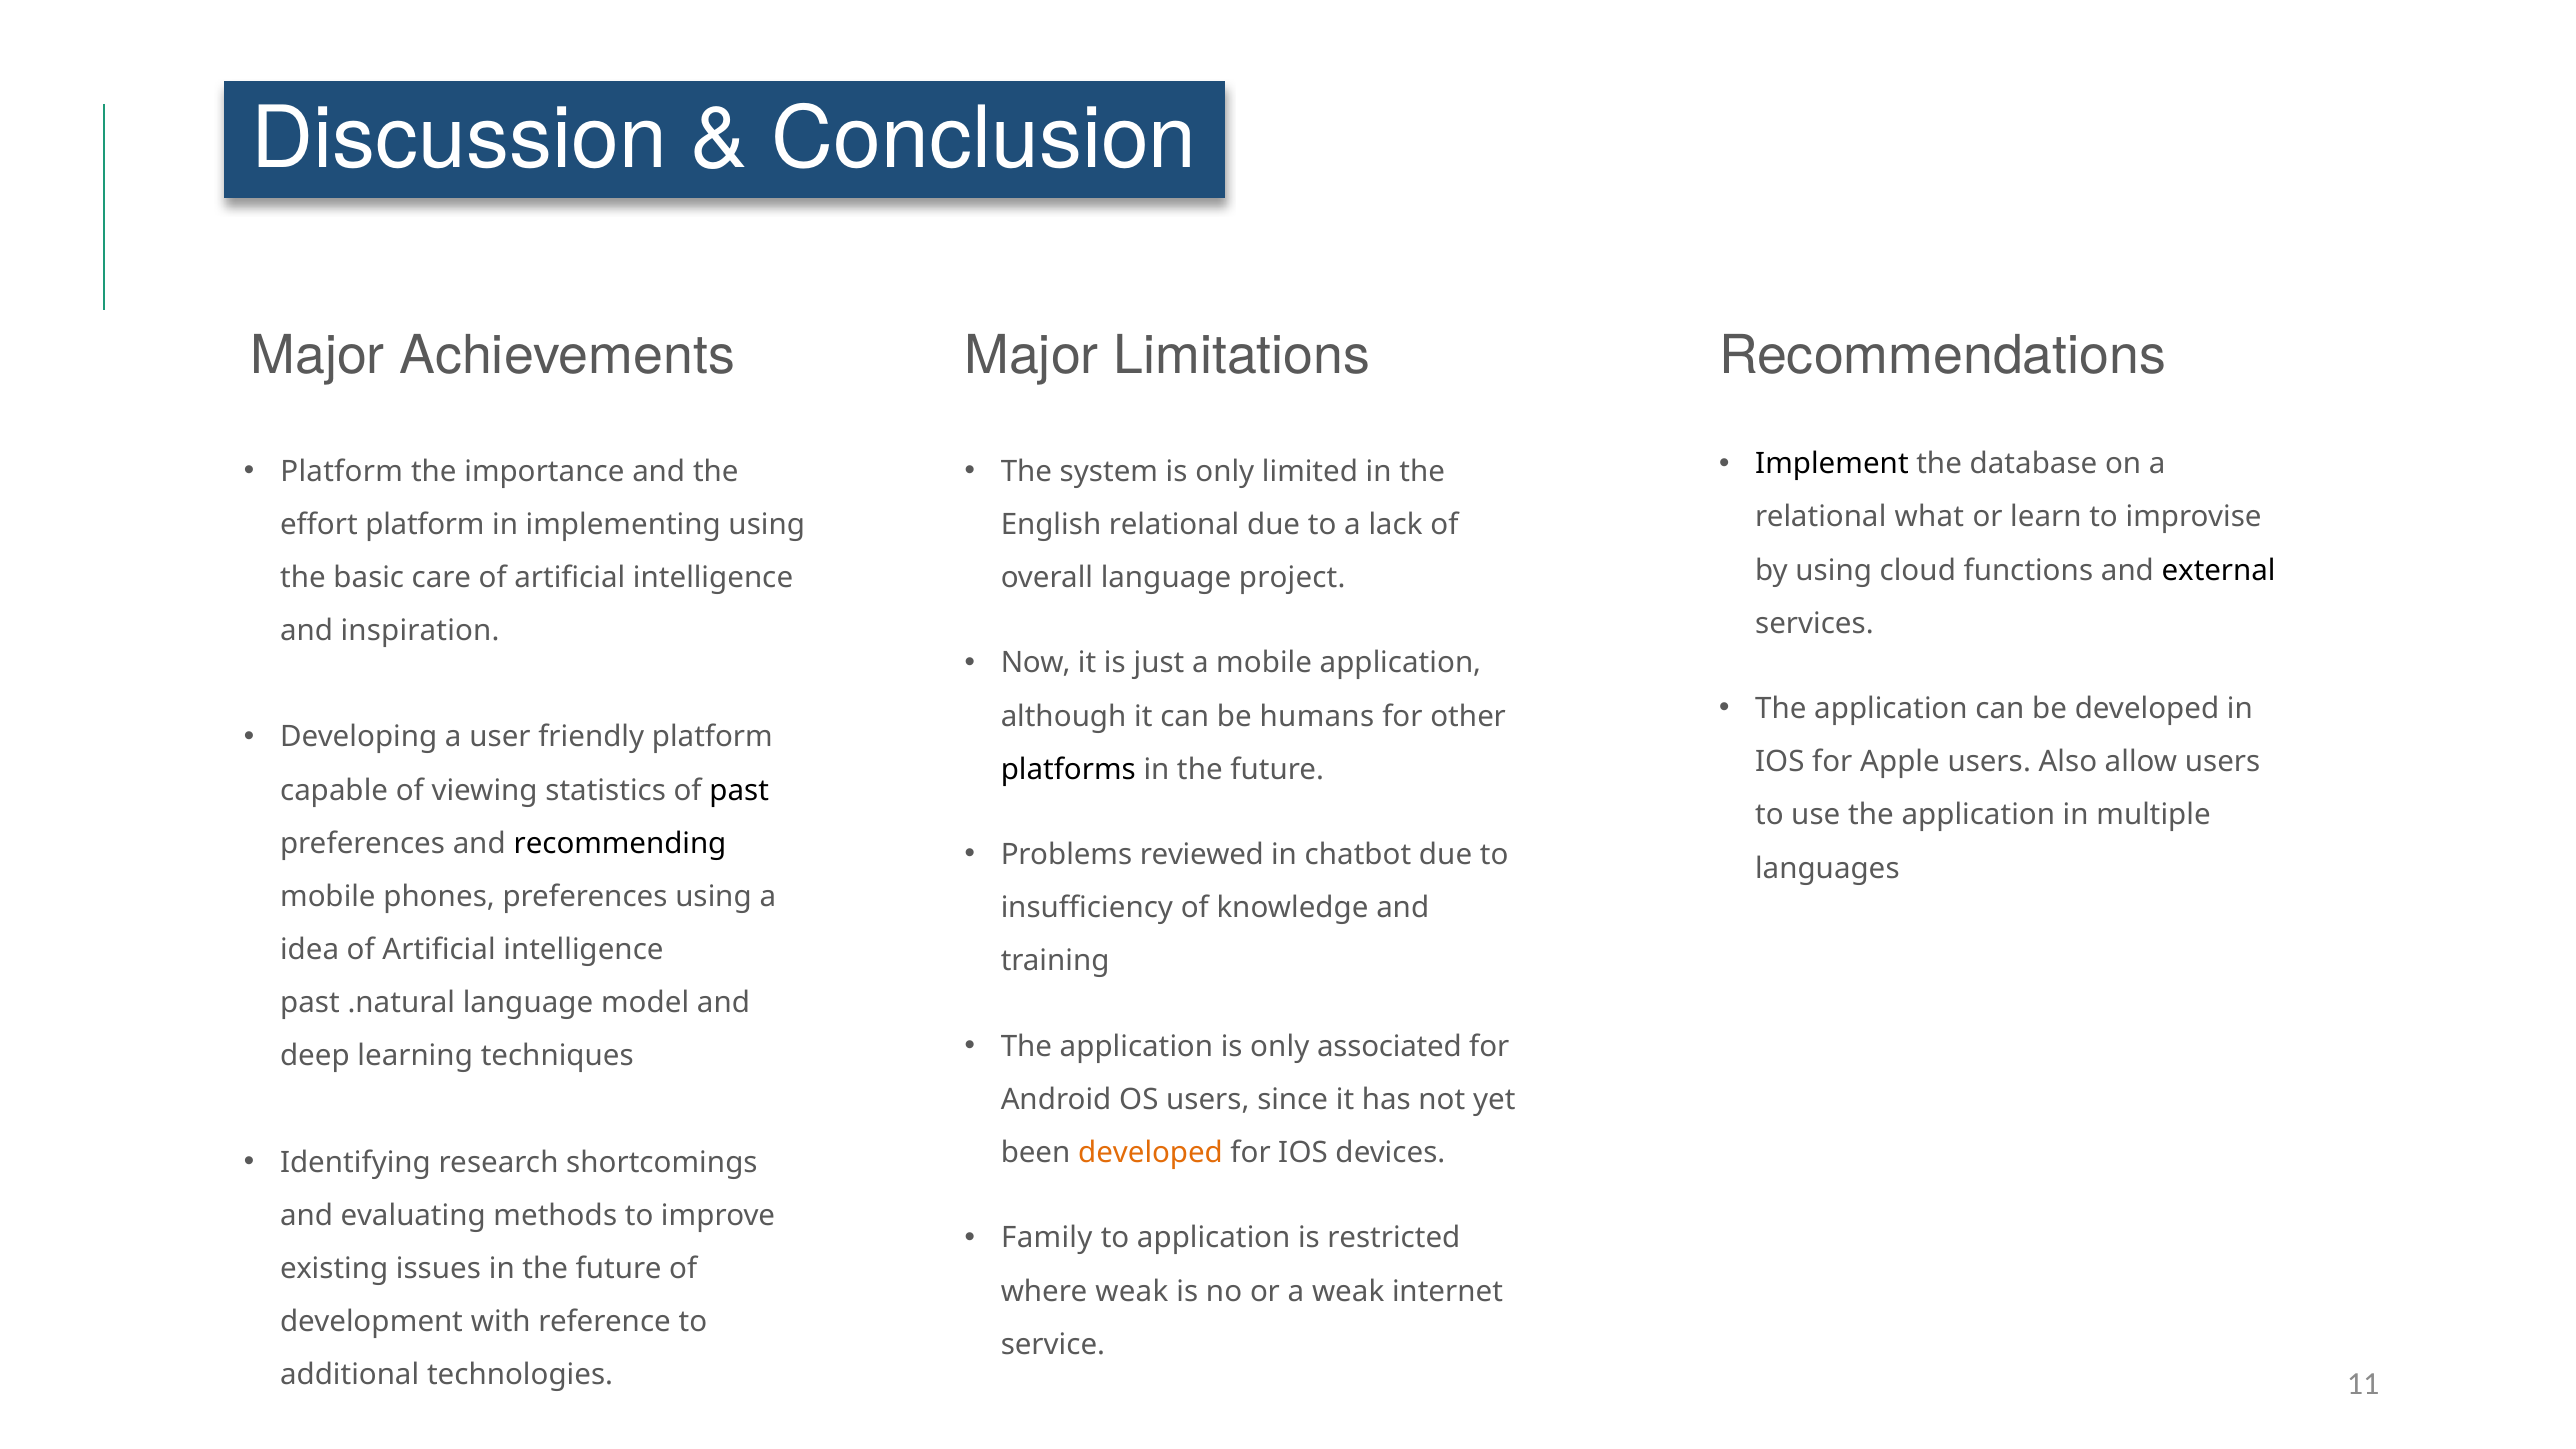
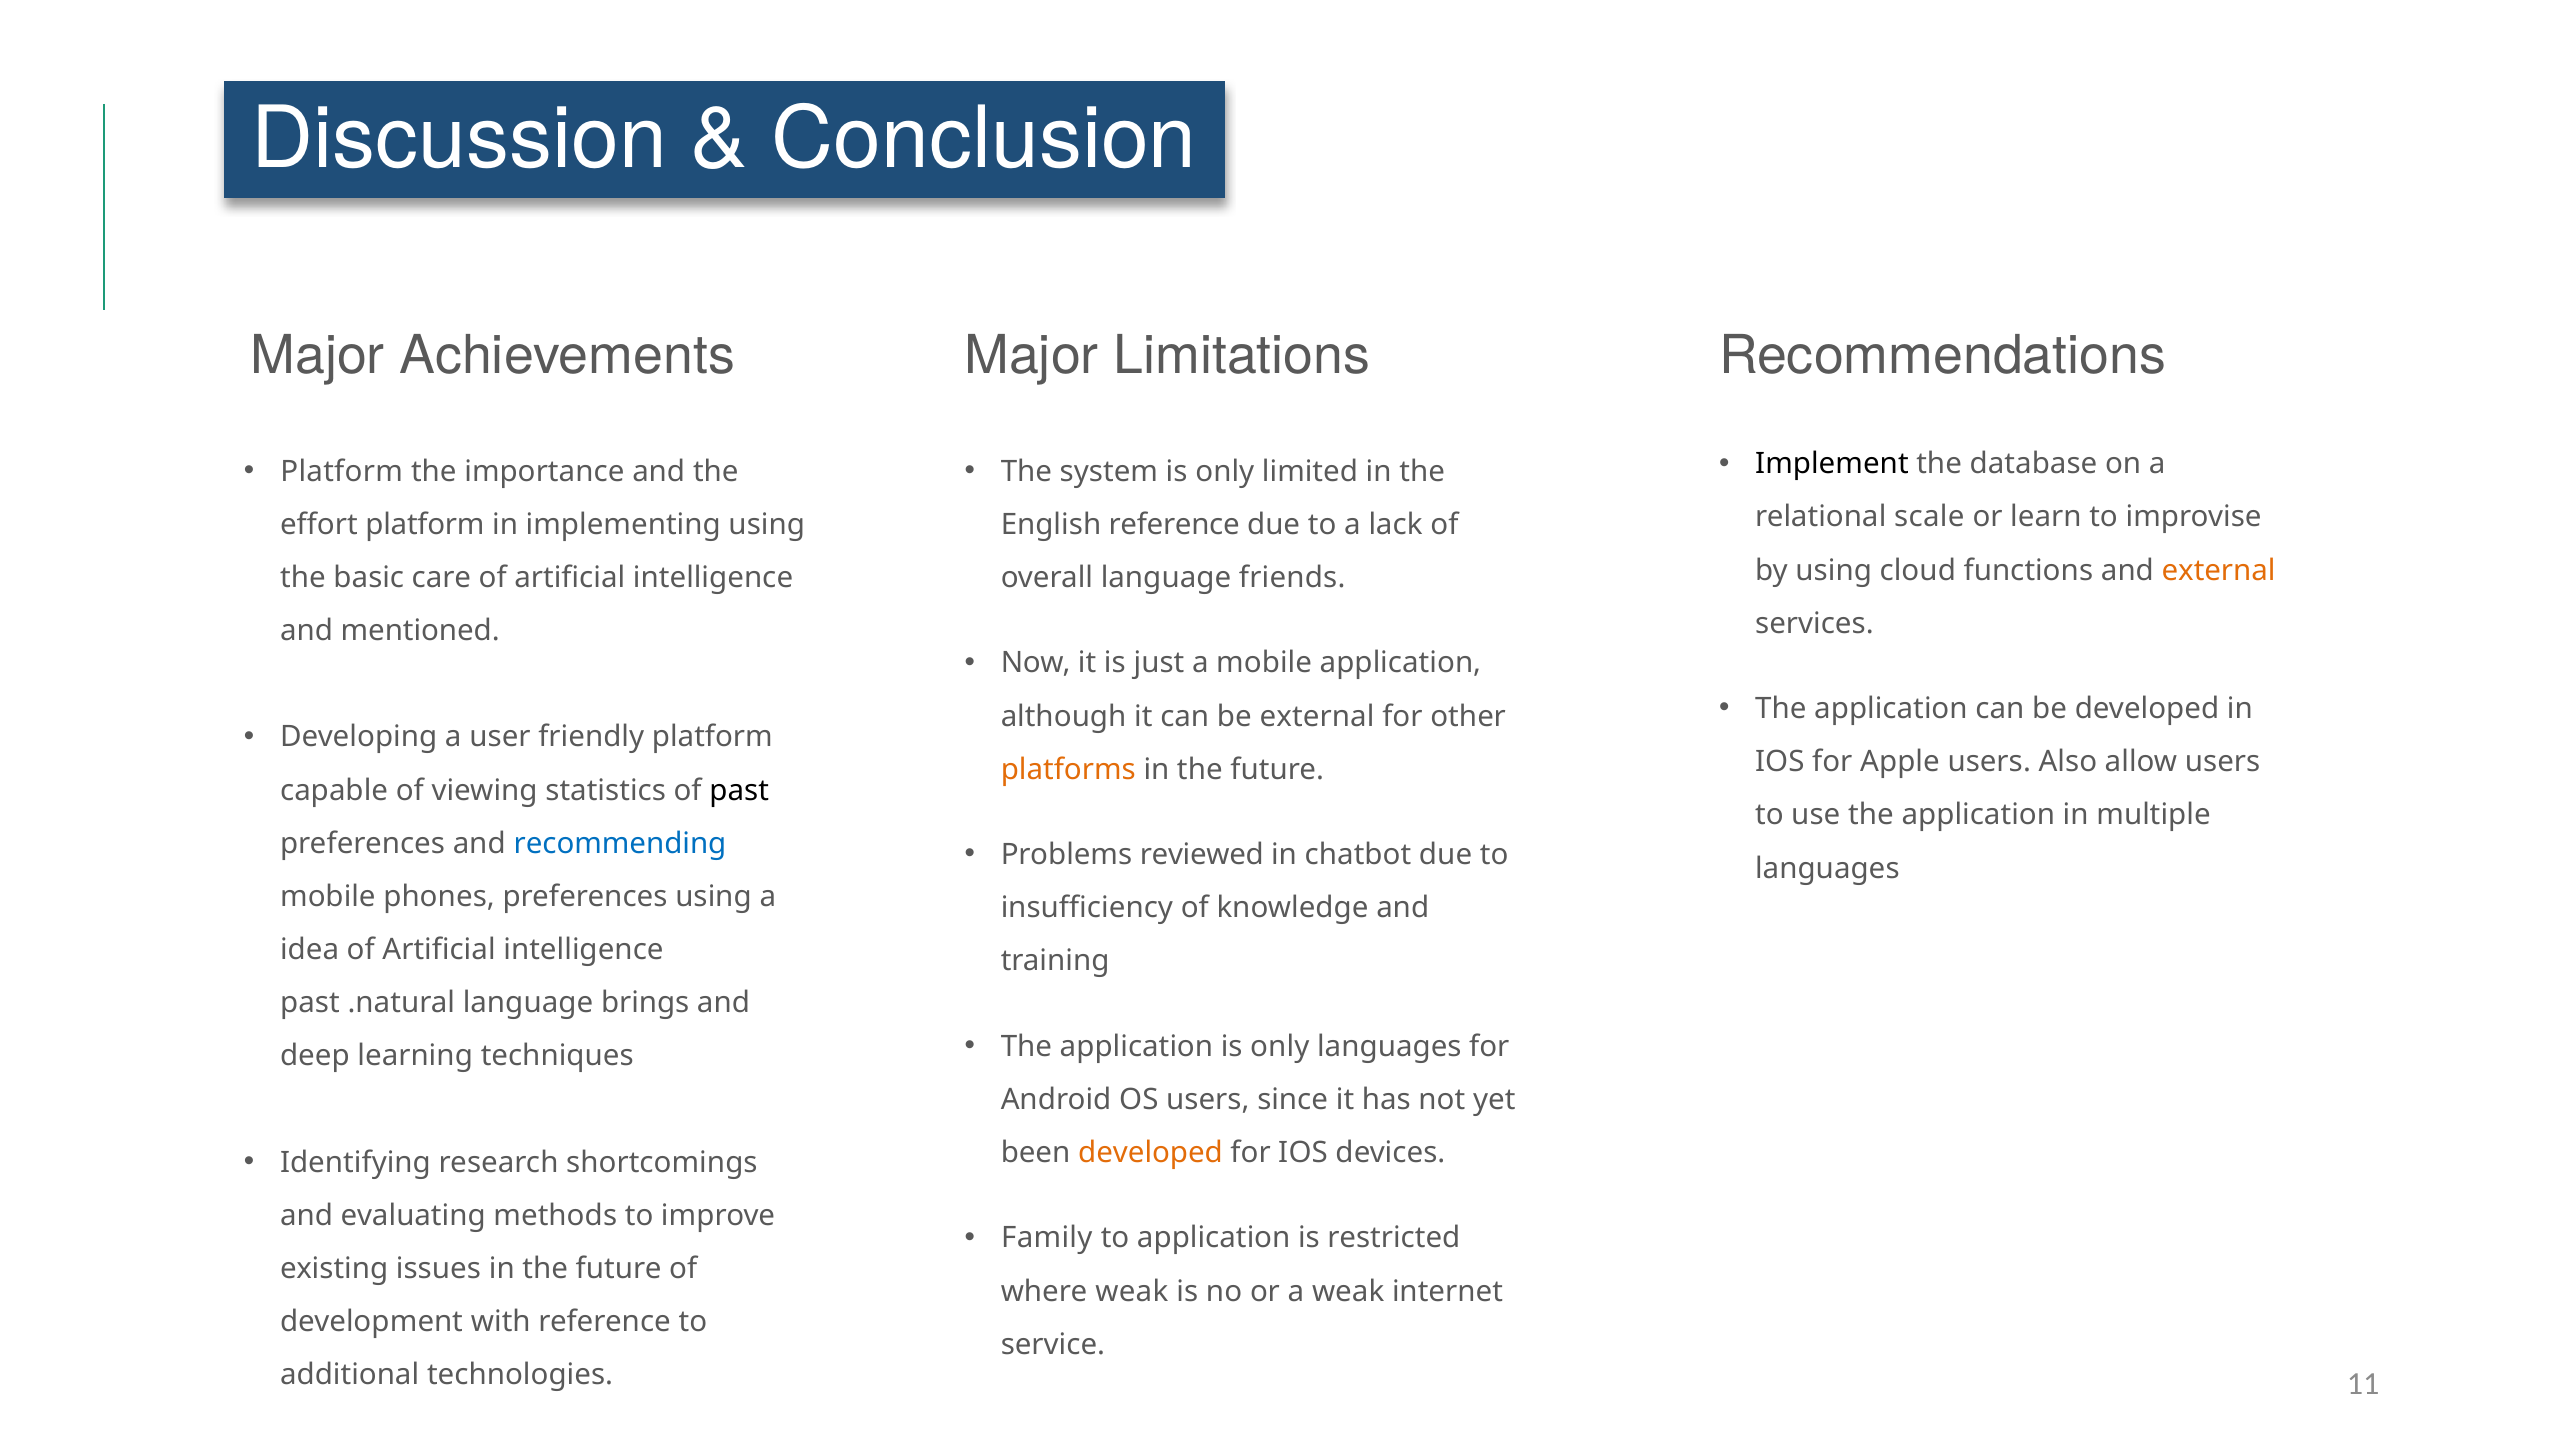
what: what -> scale (1929, 517)
English relational: relational -> reference (1174, 525)
external colour: black -> orange (2219, 570)
project: project -> friends (1292, 578)
inspiration: inspiration -> mentioned (420, 631)
be humans: humans -> external (1317, 716)
platforms colour: black -> orange (1068, 769)
recommending colour: black -> blue (620, 844)
model: model -> brings (645, 1003)
only associated: associated -> languages (1389, 1046)
